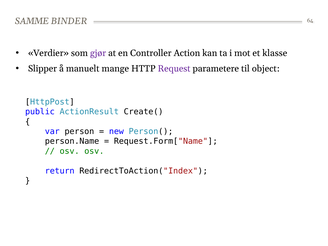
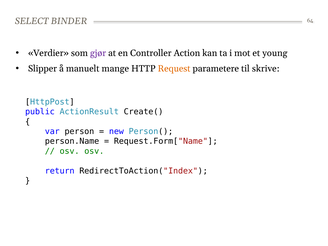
SAMME: SAMME -> SELECT (32, 21)
klasse: klasse -> young (275, 53)
Request colour: purple -> orange (174, 69)
object: object -> skrive (266, 69)
